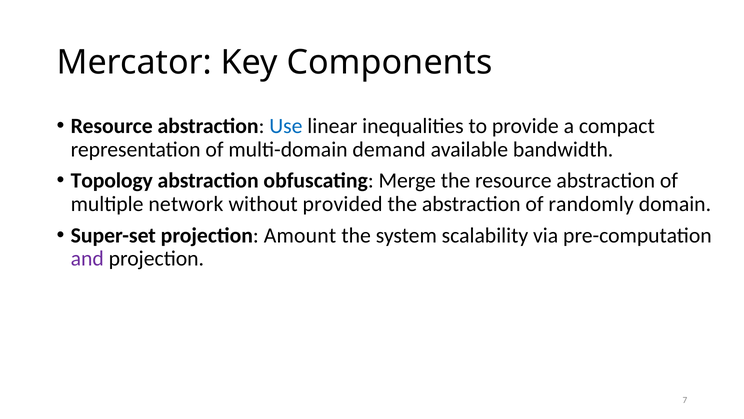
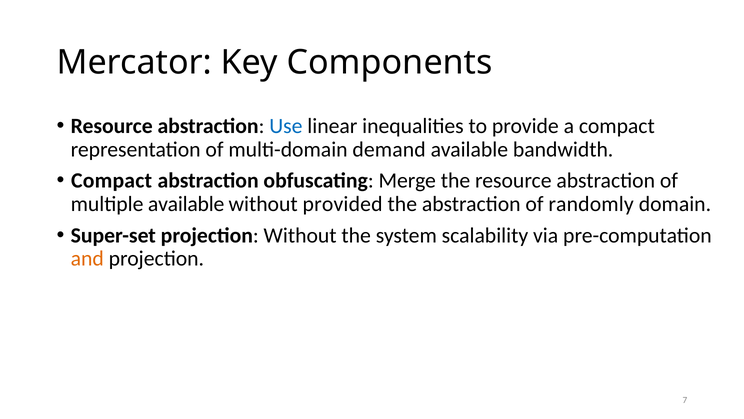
Topology: Topology -> Compact (112, 180)
multiple network: network -> available (186, 204)
projection Amount: Amount -> Without (300, 235)
and colour: purple -> orange (87, 259)
